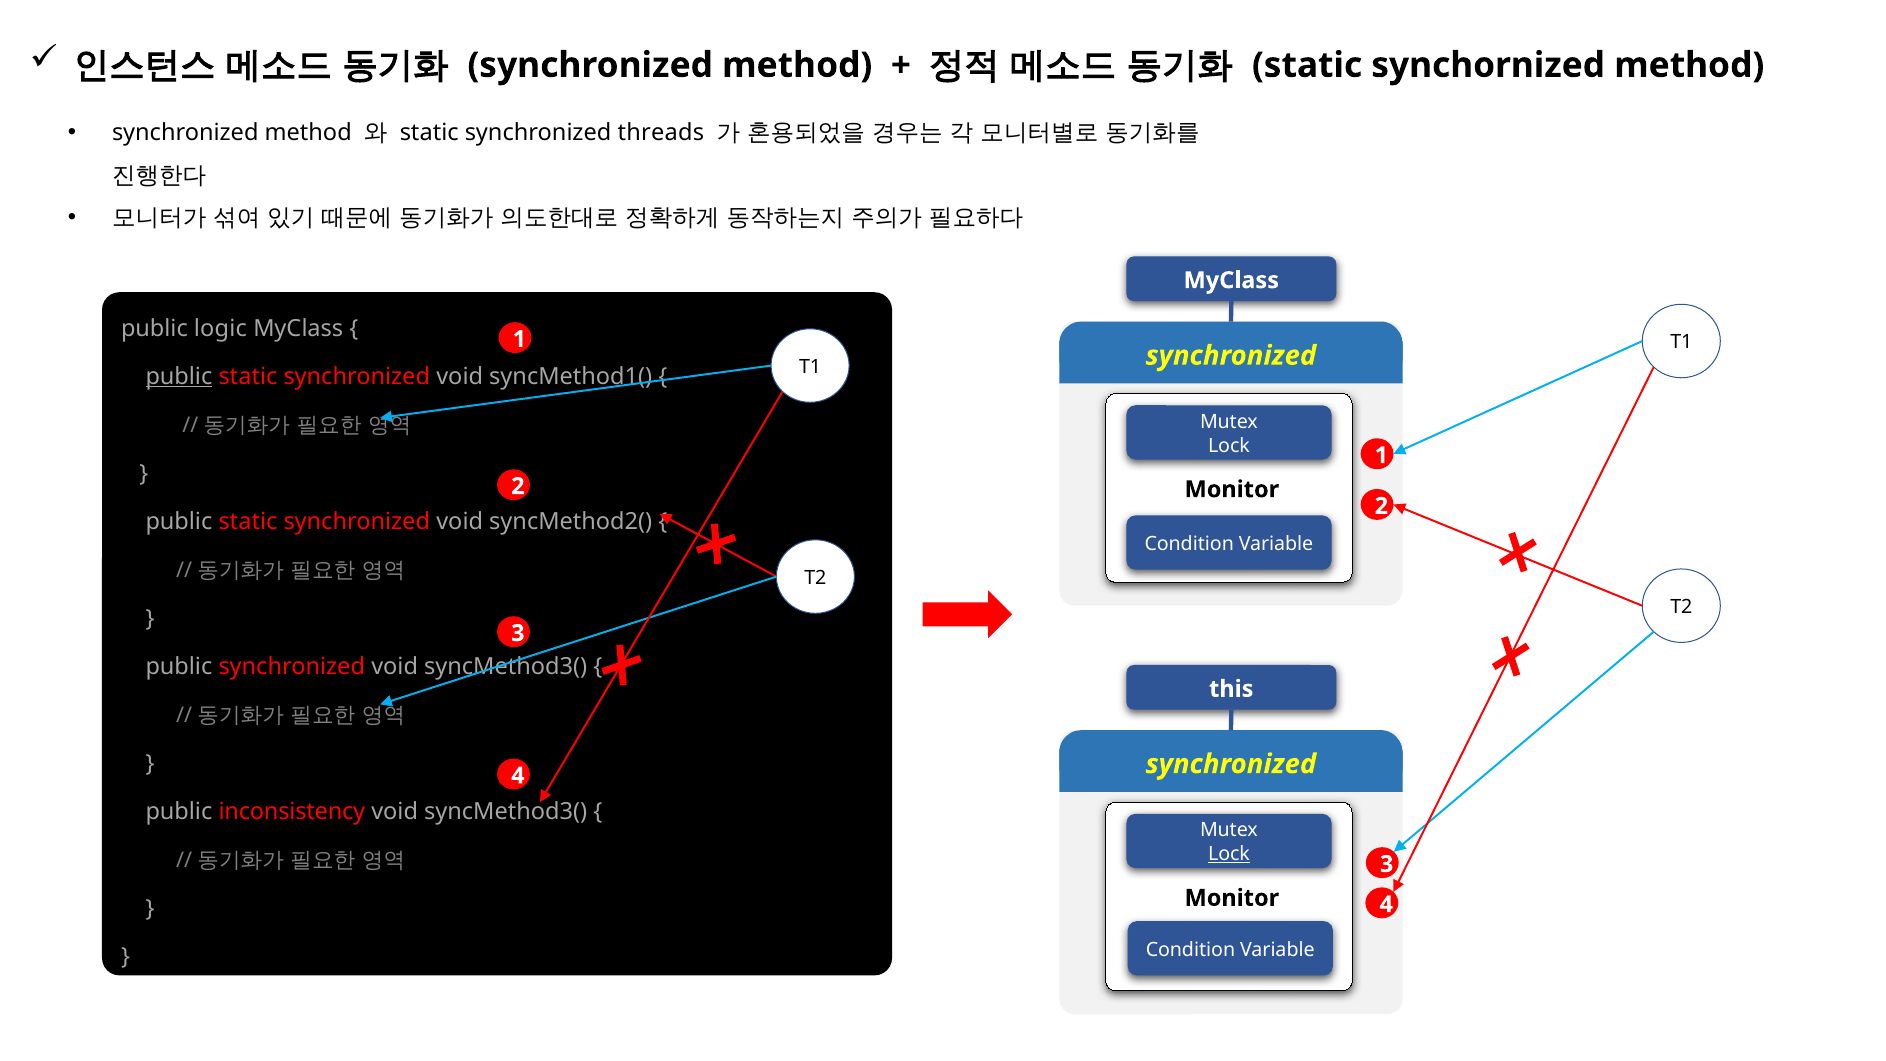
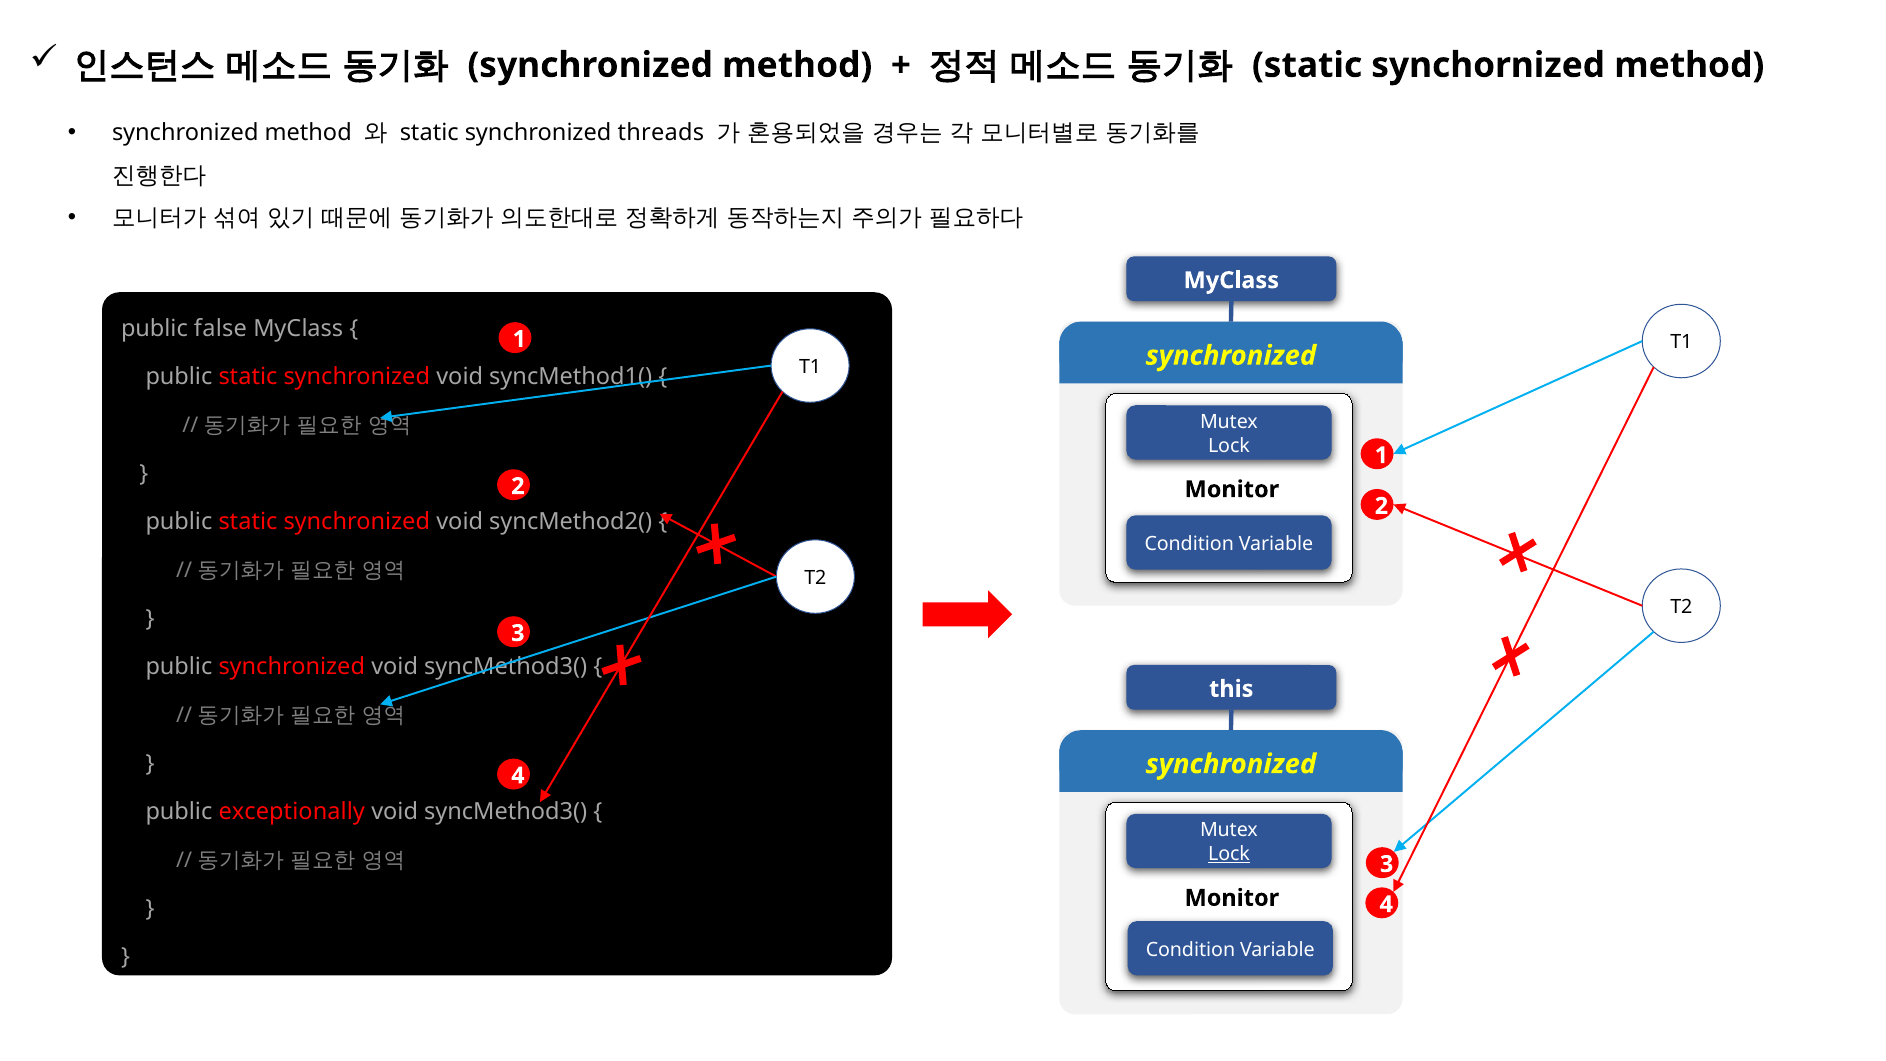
logic: logic -> false (220, 328)
public underline: present -> none (179, 377)
inconsistency: inconsistency -> exceptionally (292, 812)
